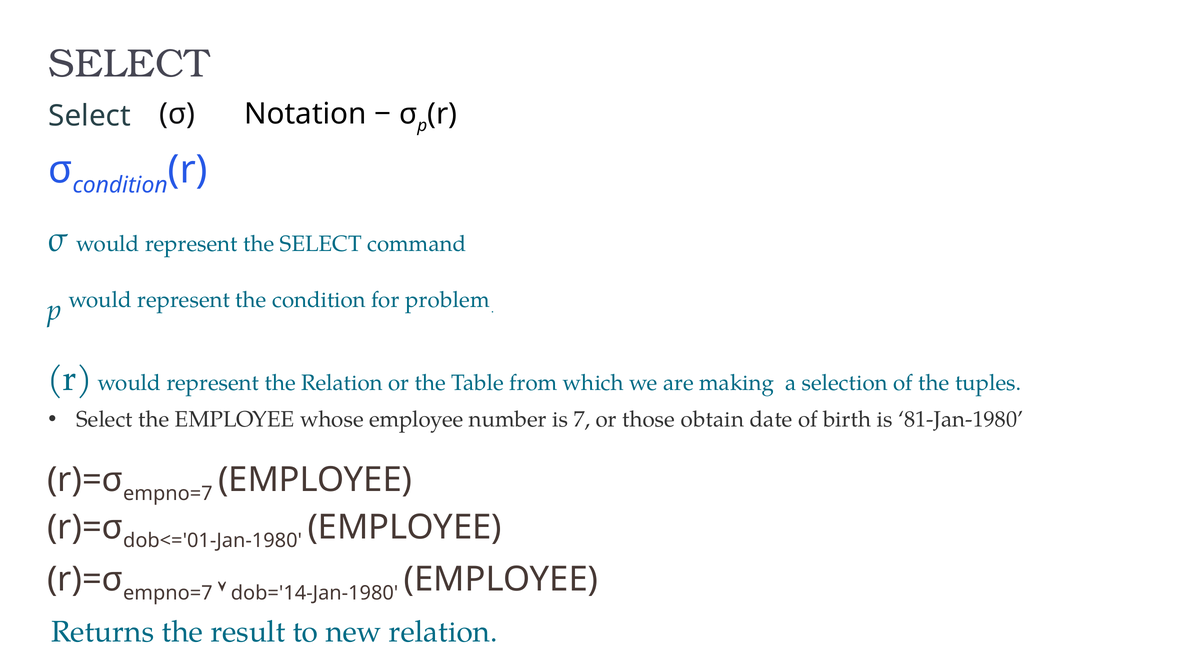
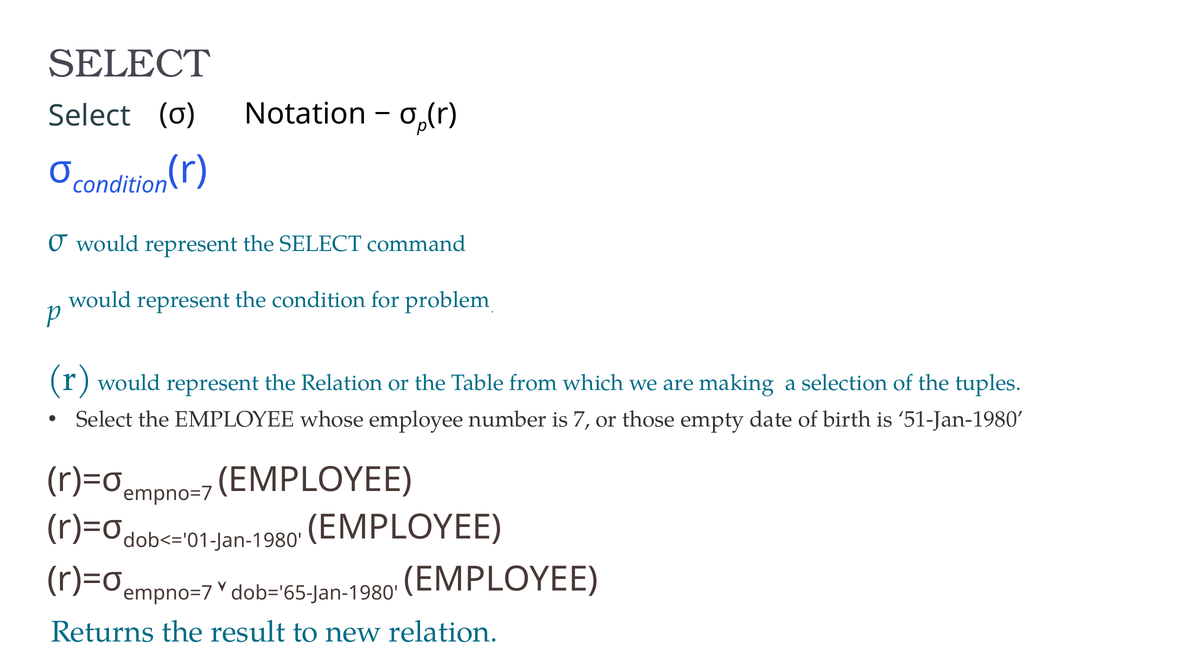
obtain: obtain -> empty (712, 420)
81-Jan-1980: 81-Jan-1980 -> 51-Jan-1980 (961, 420)
dob='14-Jan-1980: dob='14-Jan-1980 -> dob='65-Jan-1980 (315, 594)
